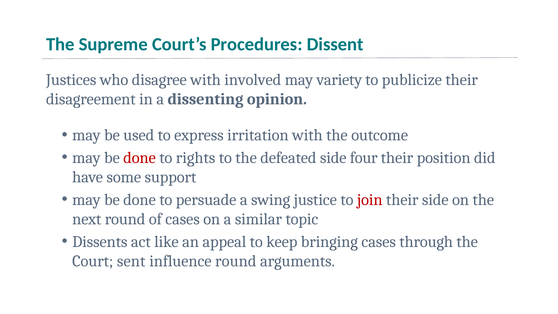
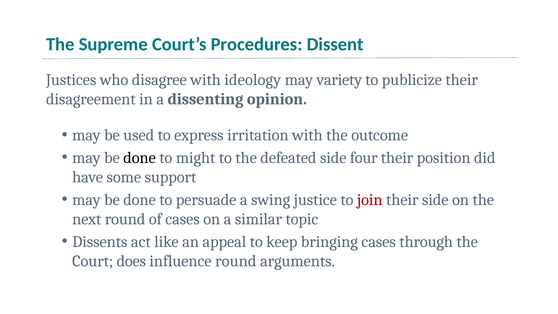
involved: involved -> ideology (253, 80)
done colour: red -> black (140, 158)
rights: rights -> might (196, 158)
sent: sent -> does (131, 261)
